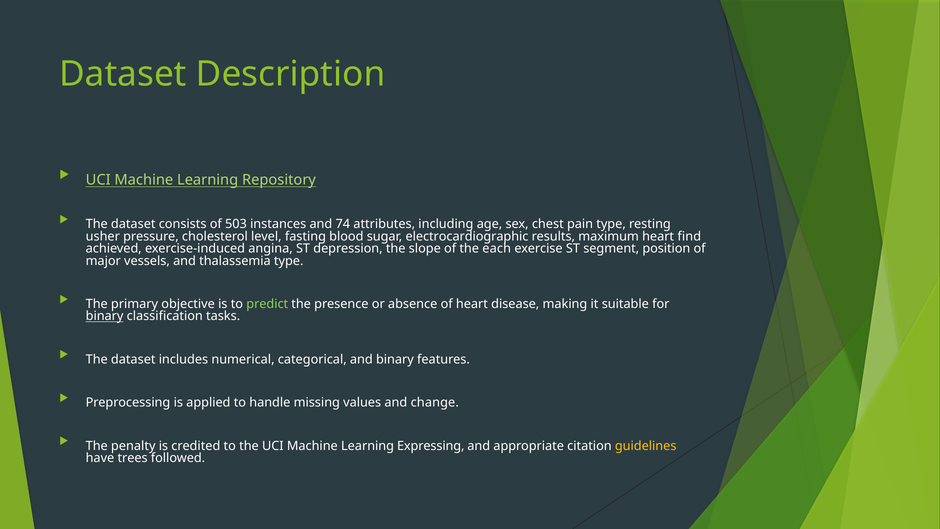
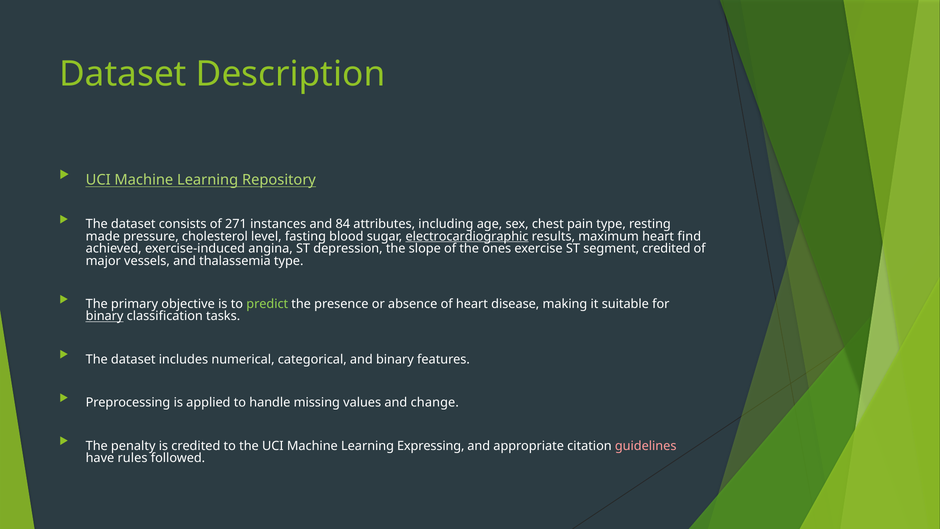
503: 503 -> 271 (236, 224)
74: 74 -> 84 (343, 224)
usher: usher -> made (103, 236)
electrocardiographic underline: none -> present (467, 236)
each: each -> ones (497, 248)
segment position: position -> credited (666, 248)
guidelines colour: yellow -> pink (646, 446)
trees: trees -> rules (133, 458)
